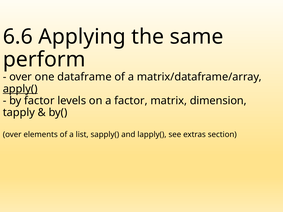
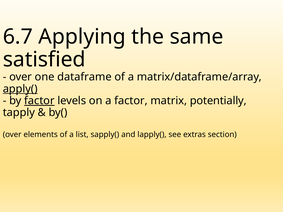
6.6: 6.6 -> 6.7 (18, 37)
perform: perform -> satisfied (44, 60)
factor underline: none -> present (39, 101)
dimension: dimension -> potentially (218, 101)
